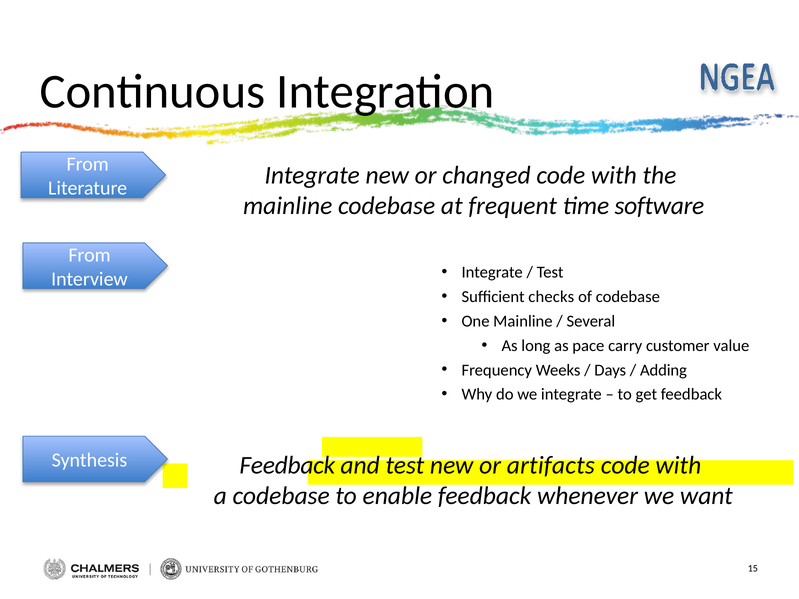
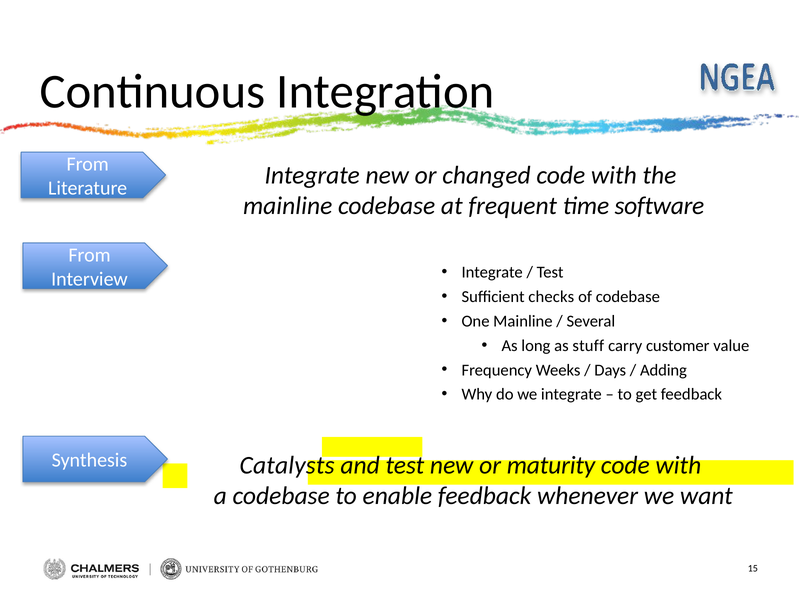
pace: pace -> stuff (588, 346)
Feedback: Feedback -> Catalysts (287, 465)
artifacts: artifacts -> maturity (551, 465)
